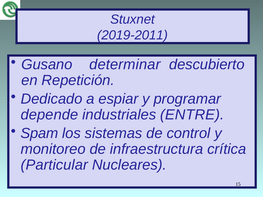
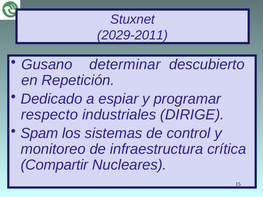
2019-2011: 2019-2011 -> 2029-2011 (133, 35)
depende: depende -> respecto (49, 115)
ENTRE: ENTRE -> DIRIGE (192, 115)
Particular: Particular -> Compartir (54, 165)
